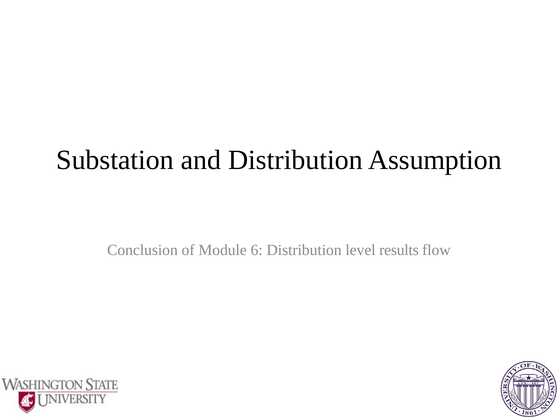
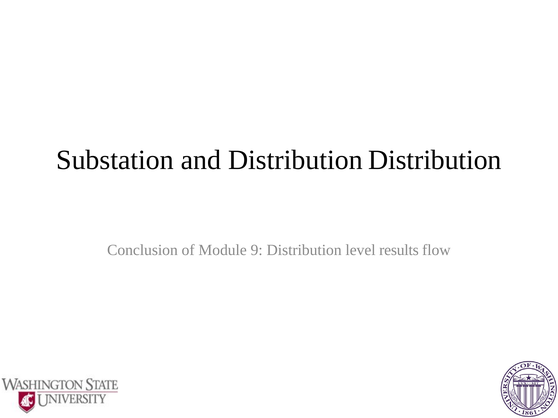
Distribution Assumption: Assumption -> Distribution (435, 160)
6: 6 -> 9 (257, 250)
